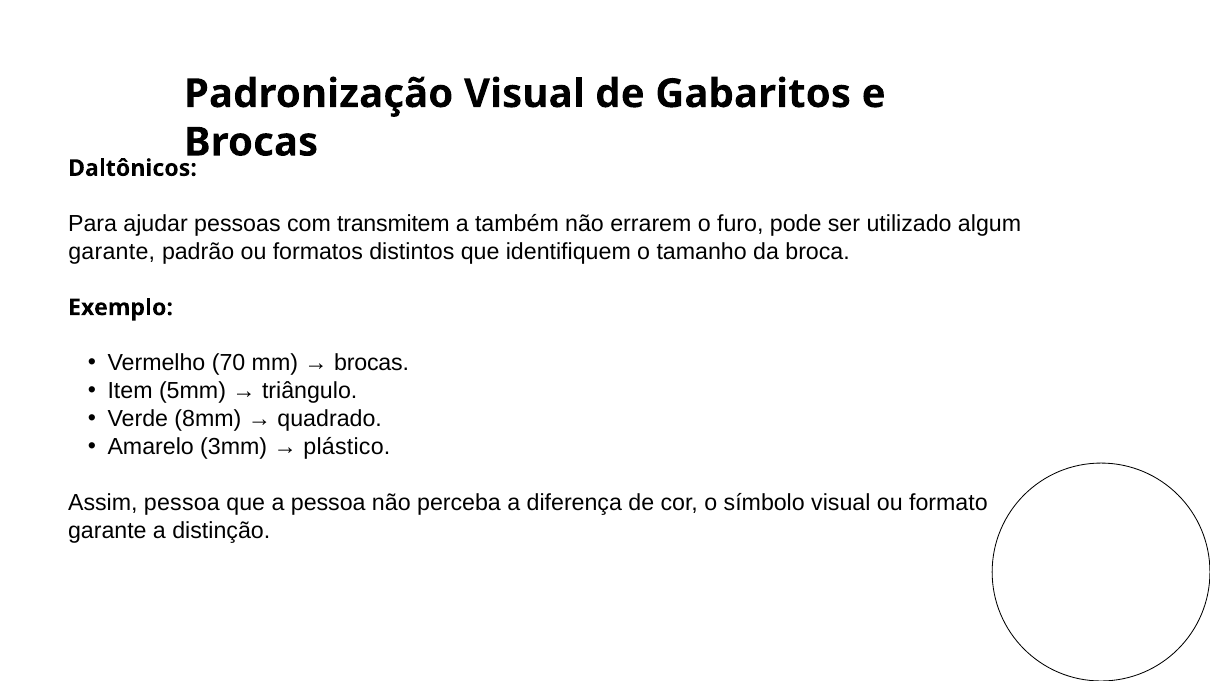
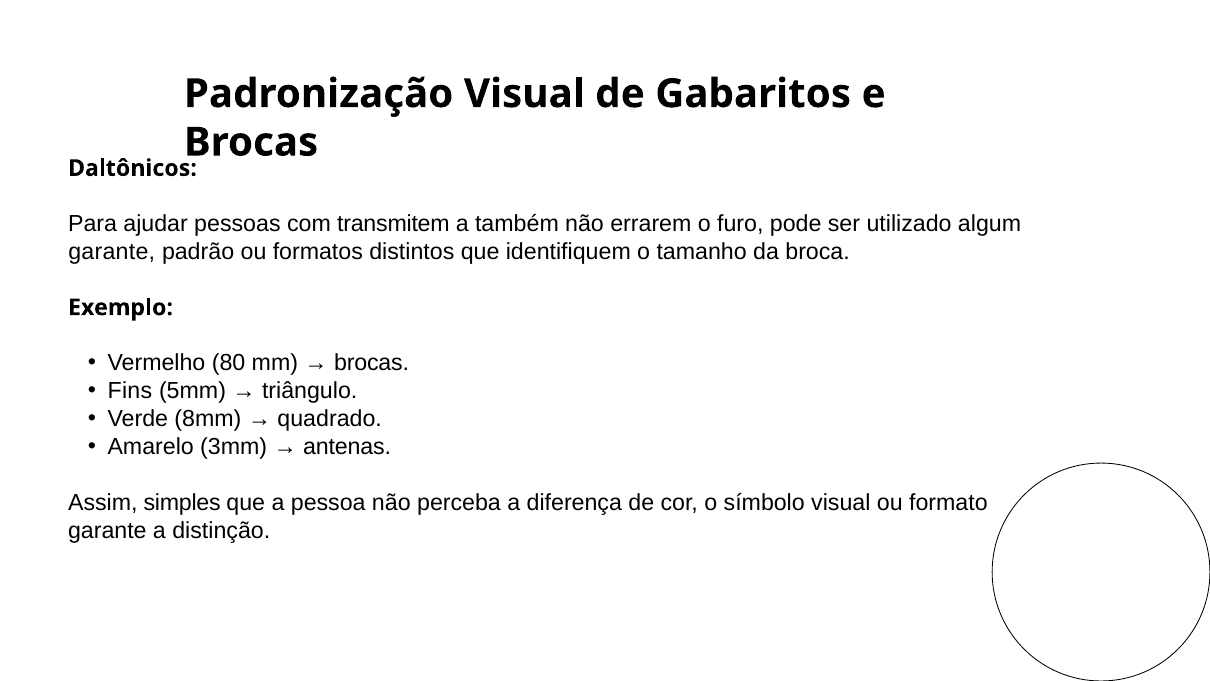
70: 70 -> 80 (229, 363)
Item: Item -> Fins (130, 391)
plástico: plástico -> antenas (347, 447)
Assim pessoa: pessoa -> simples (182, 502)
